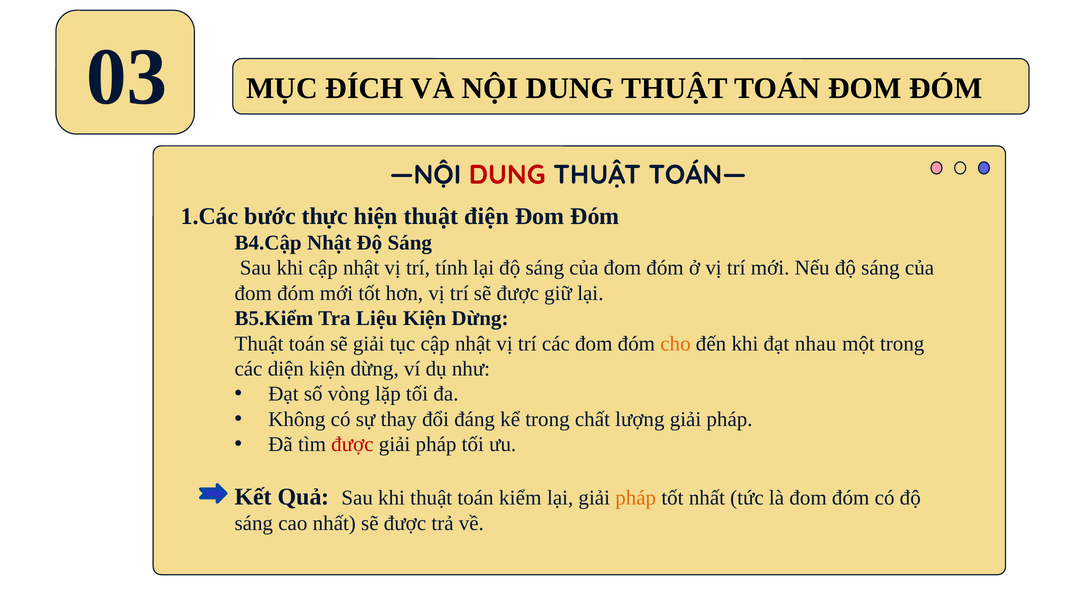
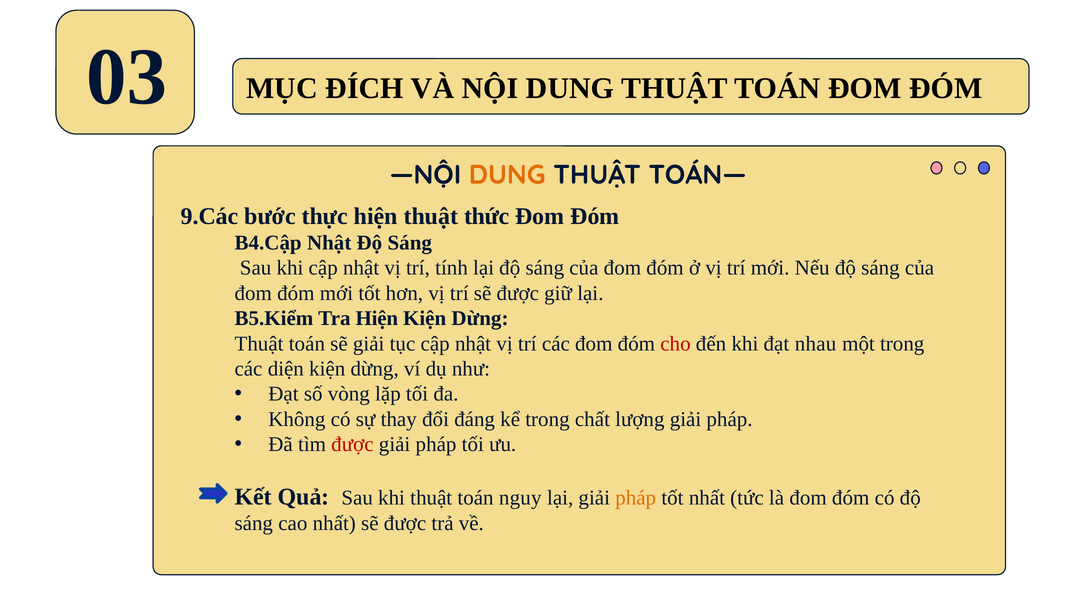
DUNG colour: red -> orange (507, 175)
1.Các: 1.Các -> 9.Các (210, 216)
điện: điện -> thức (487, 216)
Tra Liệu: Liệu -> Hiện (377, 318)
cho colour: orange -> red (675, 344)
kiểm: kiểm -> nguy (520, 498)
